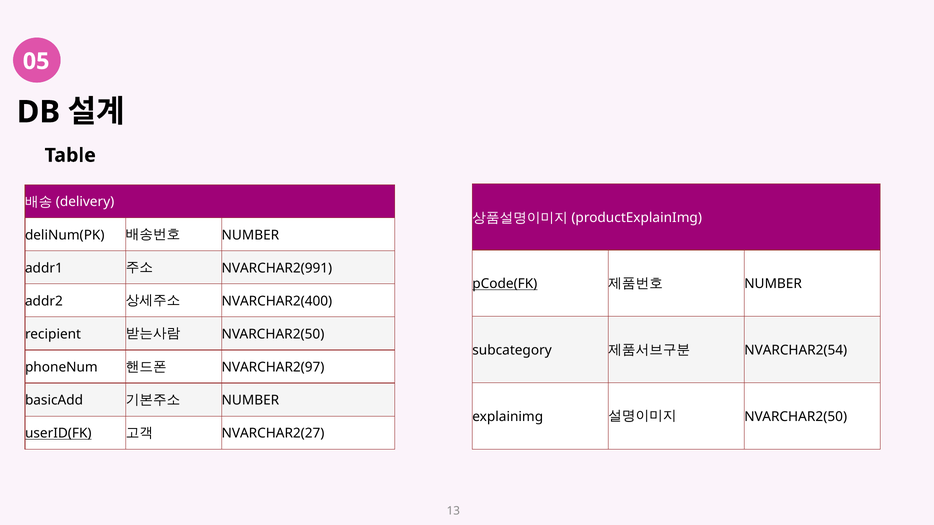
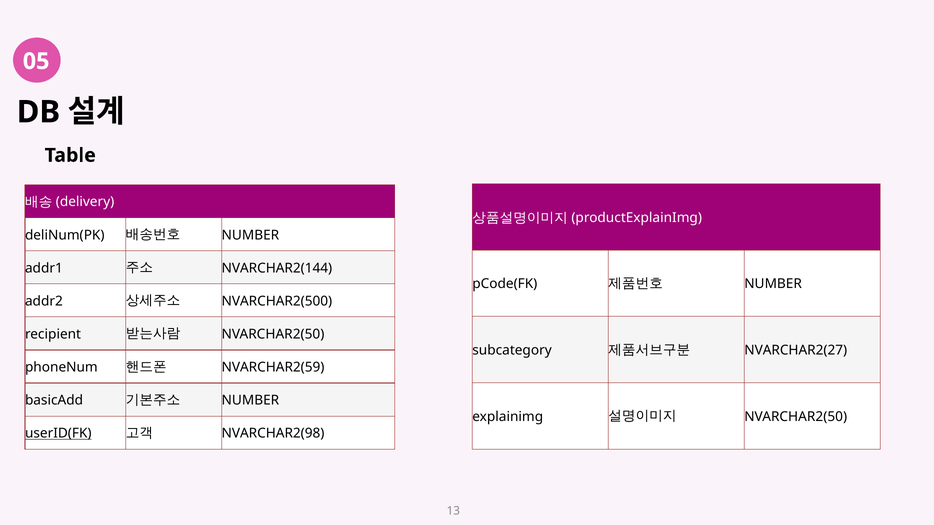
NVARCHAR2(991: NVARCHAR2(991 -> NVARCHAR2(144 (277, 268)
pCode(FK underline: present -> none (505, 284)
NVARCHAR2(400: NVARCHAR2(400 -> NVARCHAR2(500 (277, 301)
NVARCHAR2(54: NVARCHAR2(54 -> NVARCHAR2(27 (796, 351)
NVARCHAR2(97: NVARCHAR2(97 -> NVARCHAR2(59 (273, 368)
NVARCHAR2(27: NVARCHAR2(27 -> NVARCHAR2(98 (273, 434)
